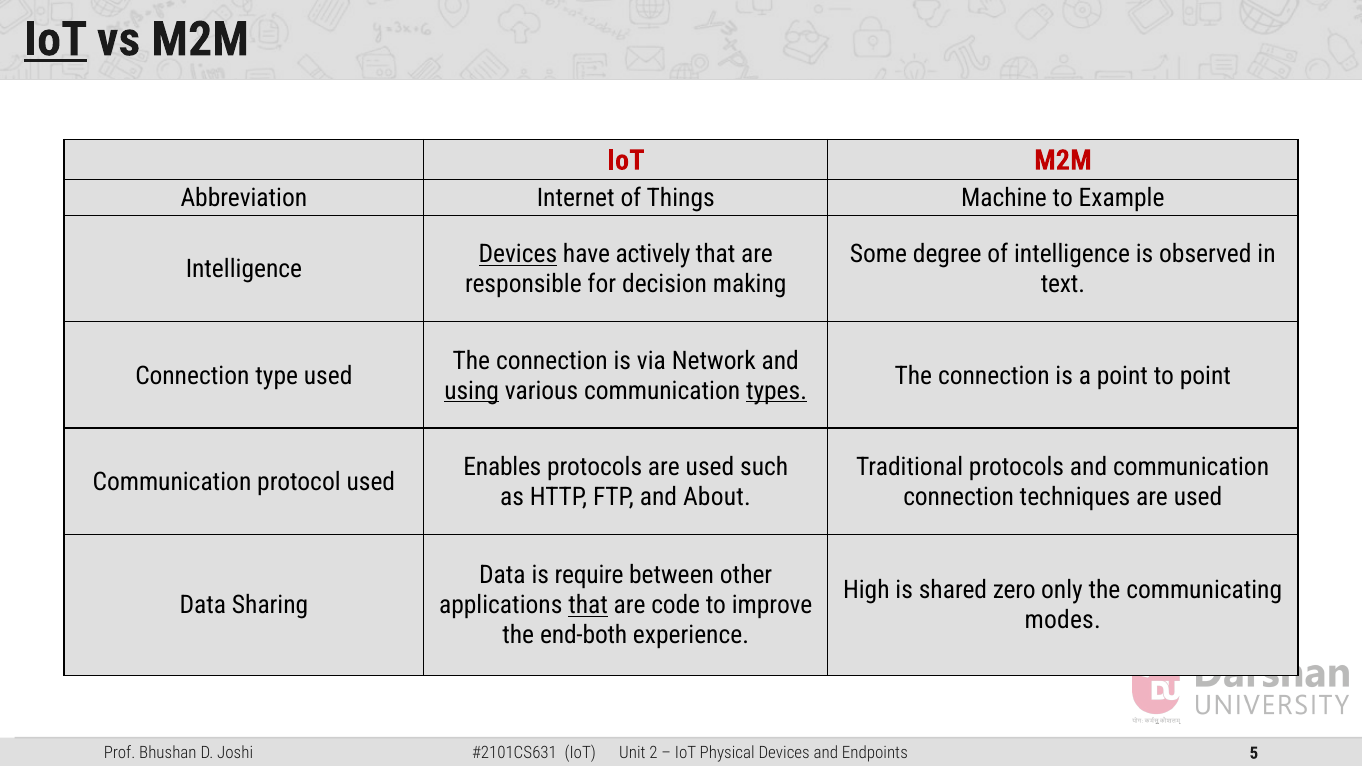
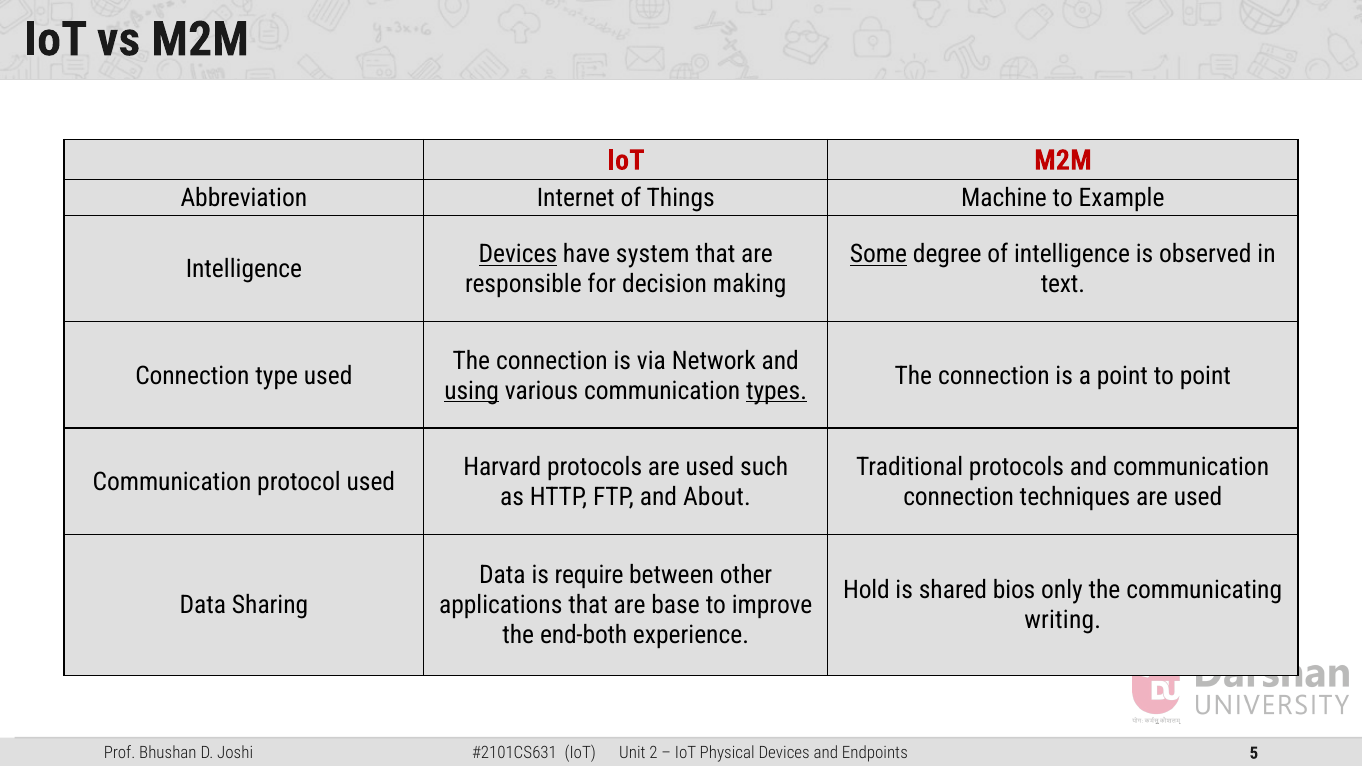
IoT underline: present -> none (56, 39)
actively: actively -> system (653, 255)
Some underline: none -> present (878, 255)
Enables: Enables -> Harvard (502, 467)
High: High -> Hold (866, 591)
zero: zero -> bios (1014, 591)
that underline: present -> none (588, 606)
code: code -> base (676, 606)
modes: modes -> writing (1063, 621)
